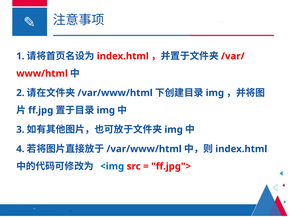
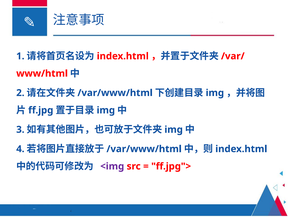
<img colour: blue -> purple (112, 167)
